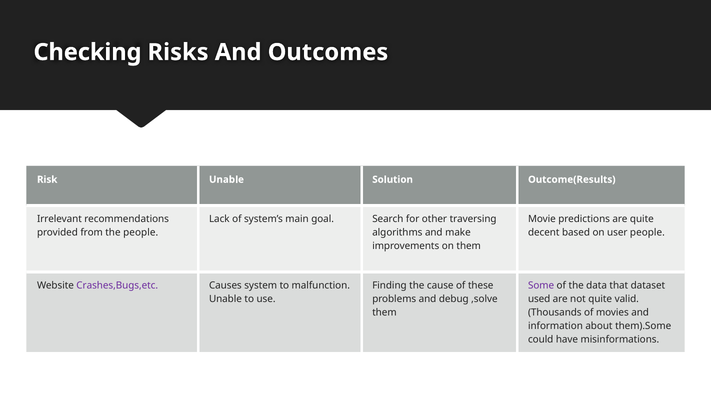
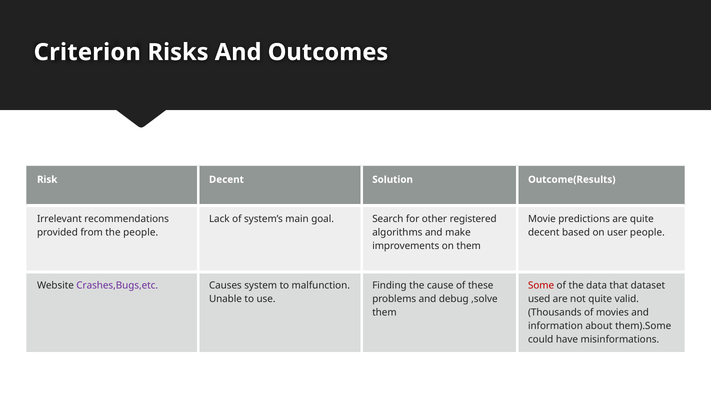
Checking: Checking -> Criterion (87, 52)
Risk Unable: Unable -> Decent (226, 180)
traversing: traversing -> registered (473, 219)
Some colour: purple -> red (541, 286)
